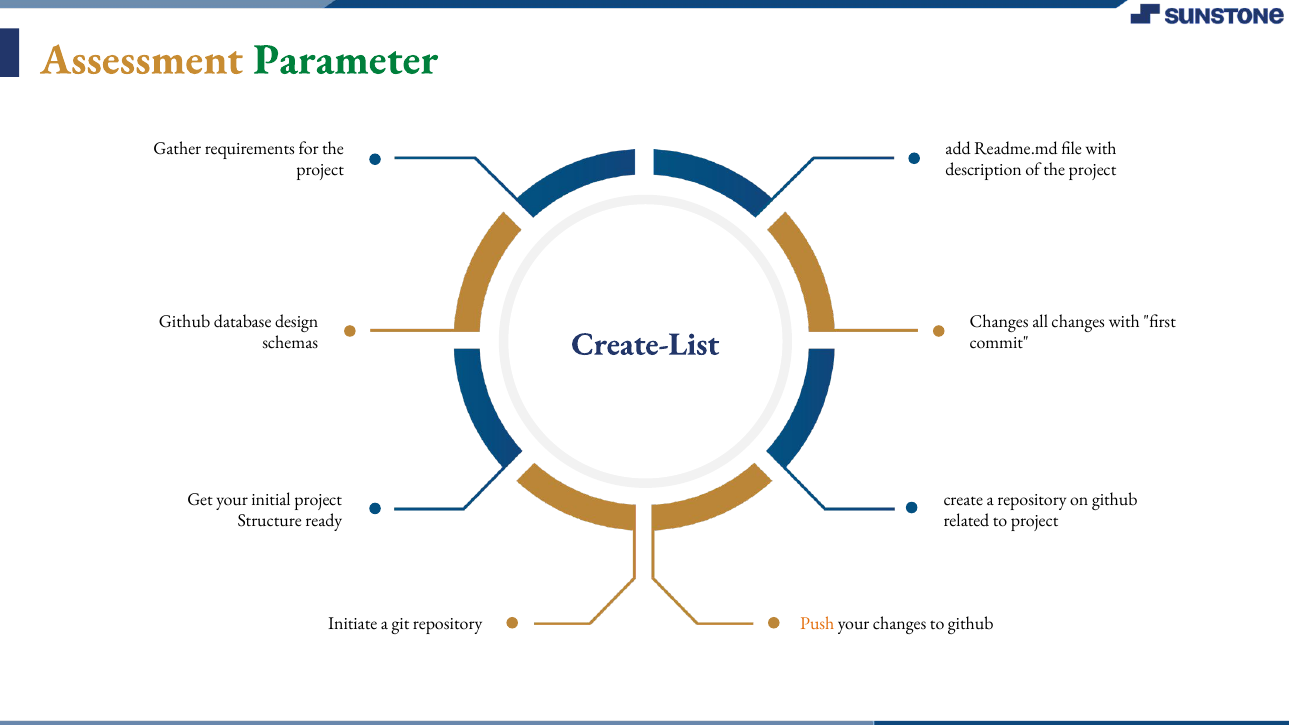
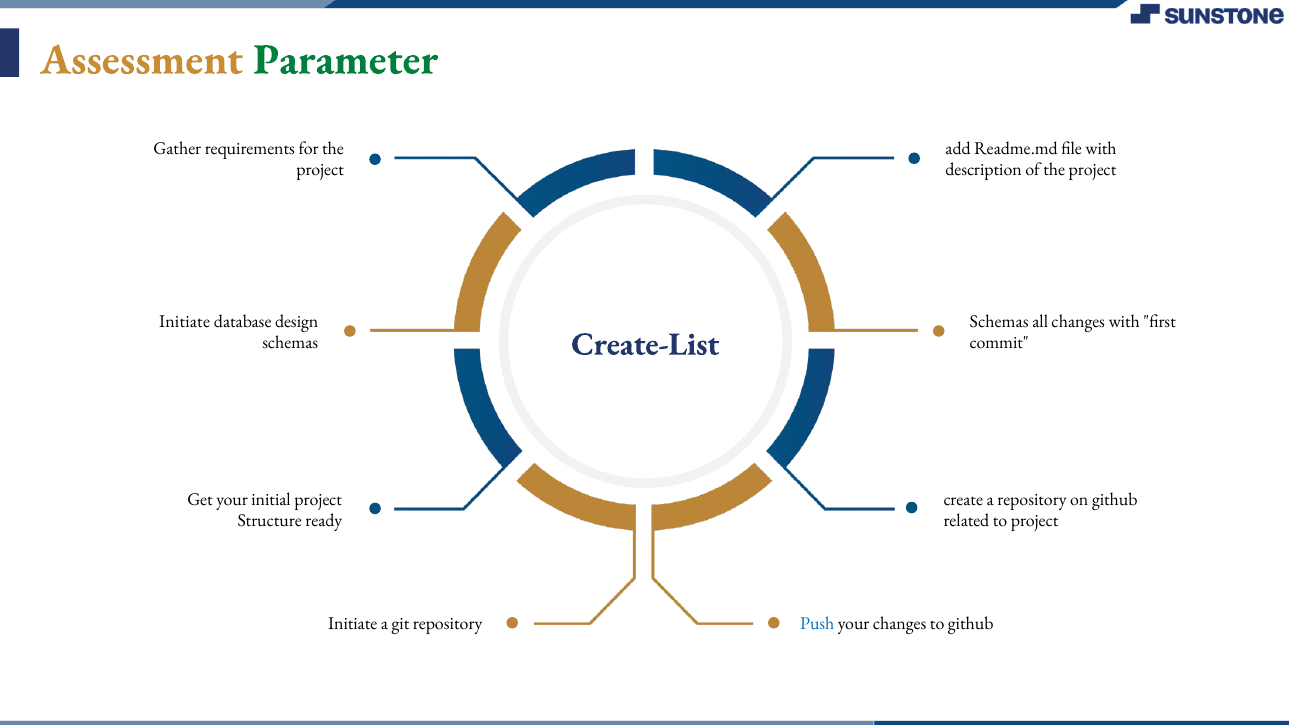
Github: Github -> Initiate (185, 322)
Changes: Changes -> Schemas (999, 322)
Push colour: orange -> blue (817, 624)
